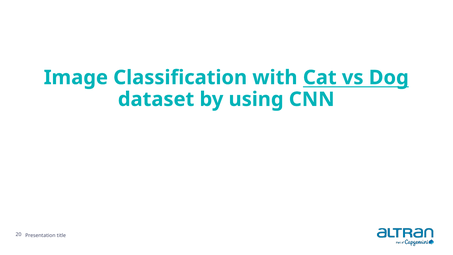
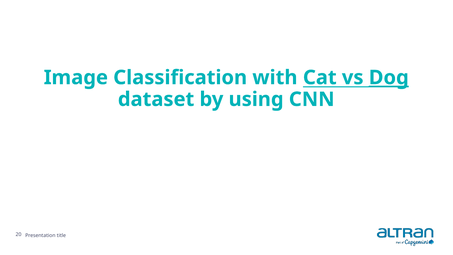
Dog underline: none -> present (389, 77)
